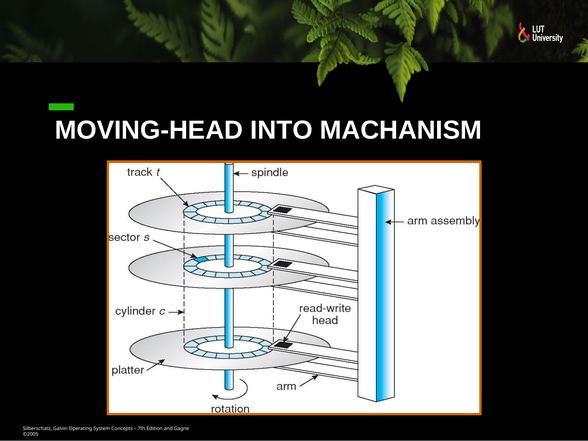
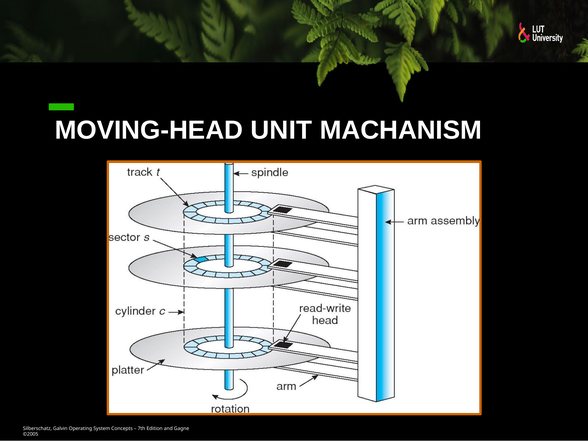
INTO: INTO -> UNIT (281, 130)
